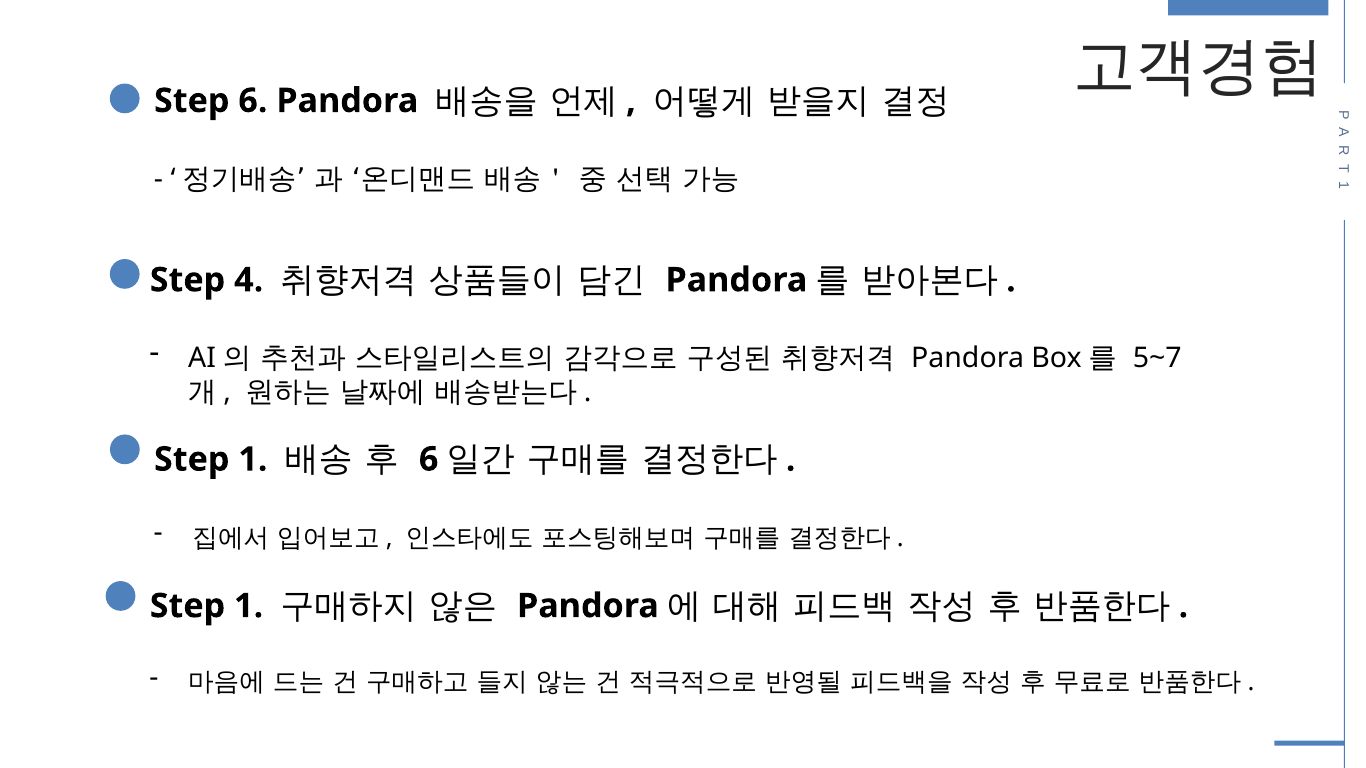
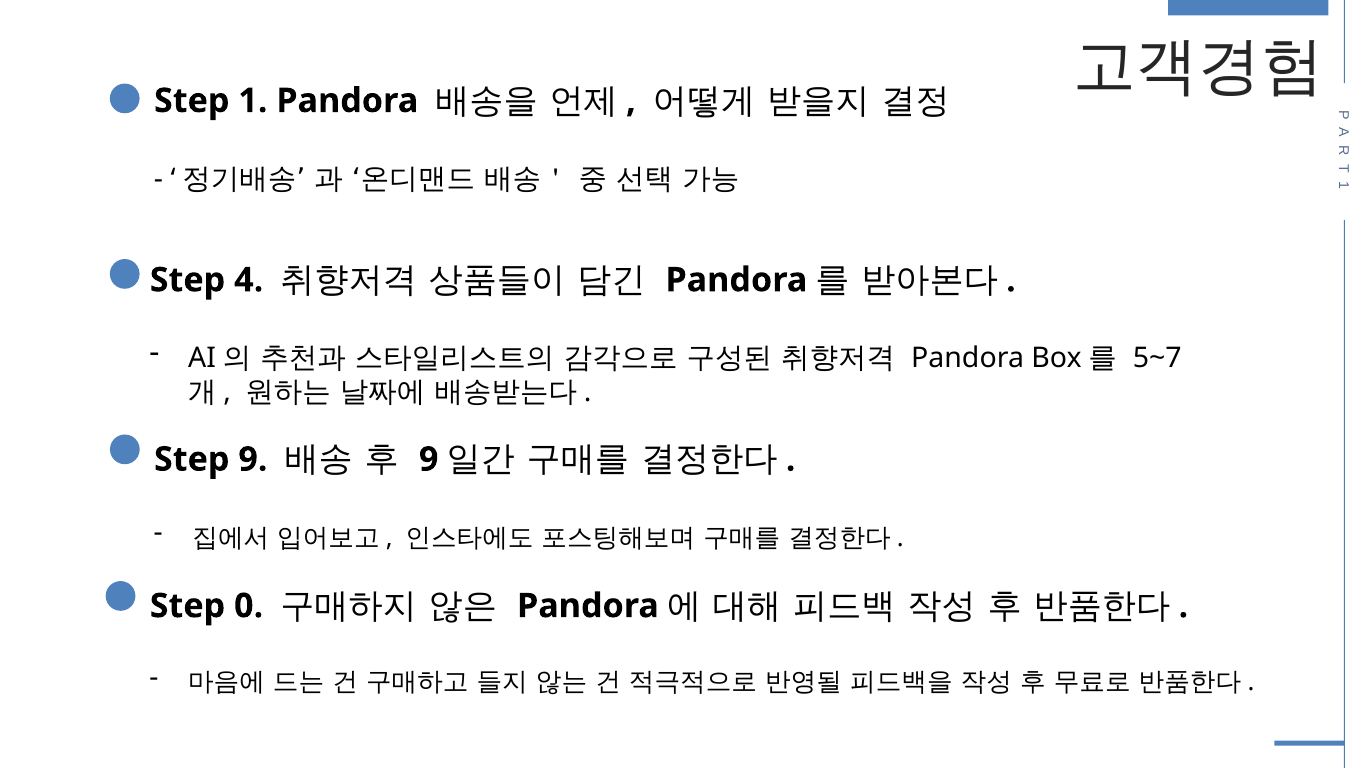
Step 6: 6 -> 1 (253, 101)
1: 1 -> 9 (253, 460)
6: 6 -> 9 (429, 460)
1: 1 -> 0 (249, 606)
